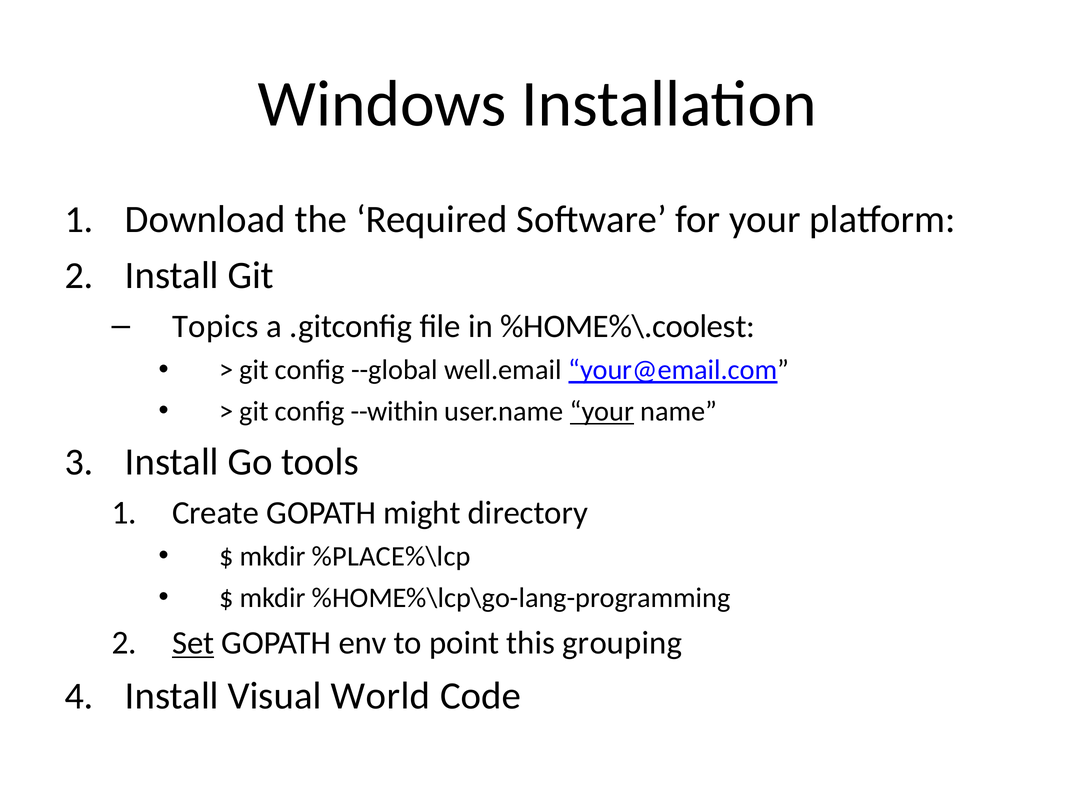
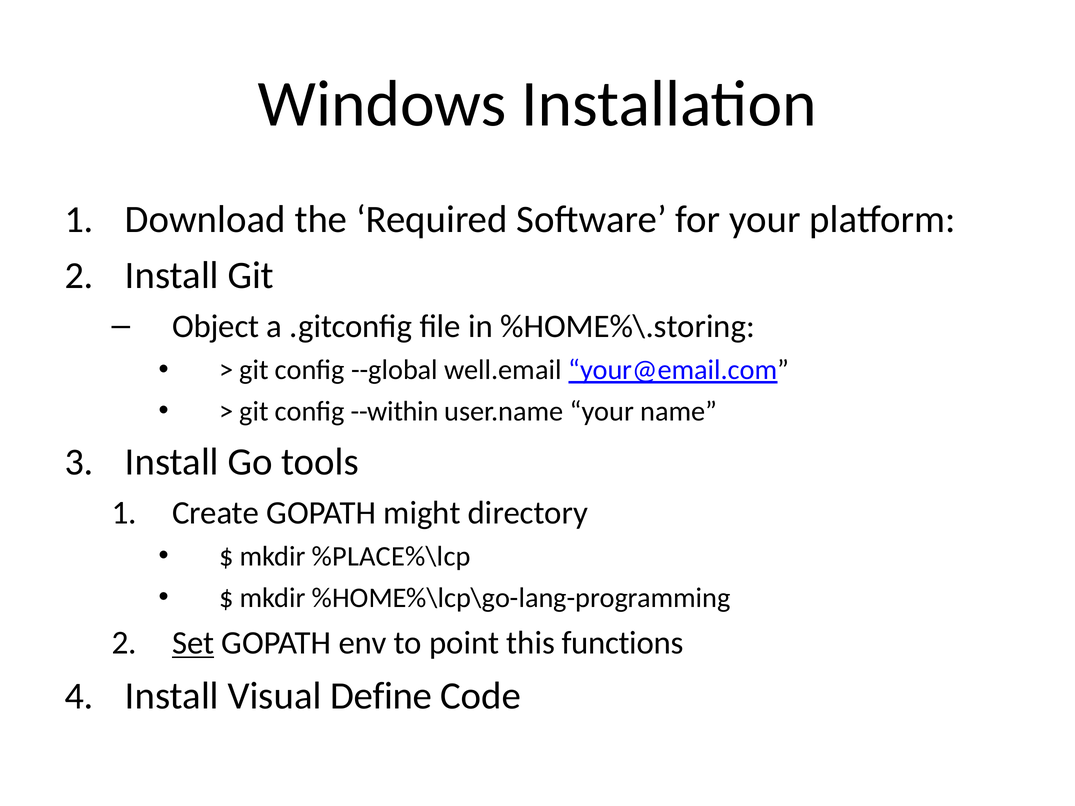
Topics: Topics -> Object (216, 327)
%HOME%\.coolest: %HOME%\.coolest -> %HOME%\.storing (628, 327)
your underline: present -> none (602, 412)
grouping: grouping -> functions (623, 643)
World: World -> Define (381, 696)
